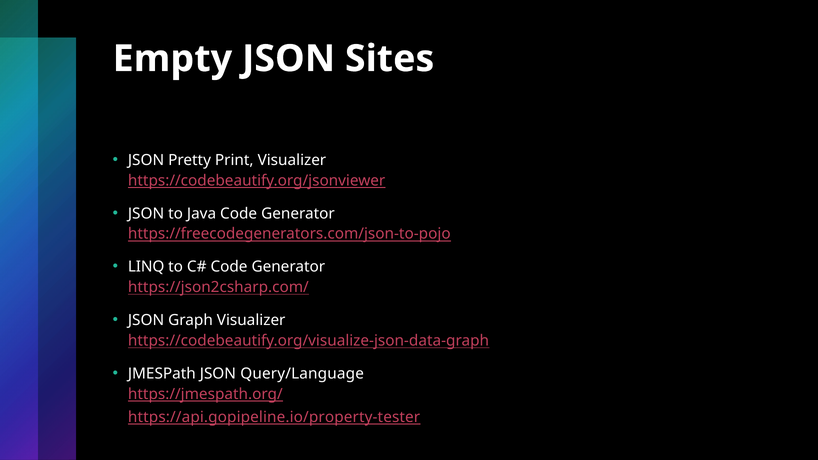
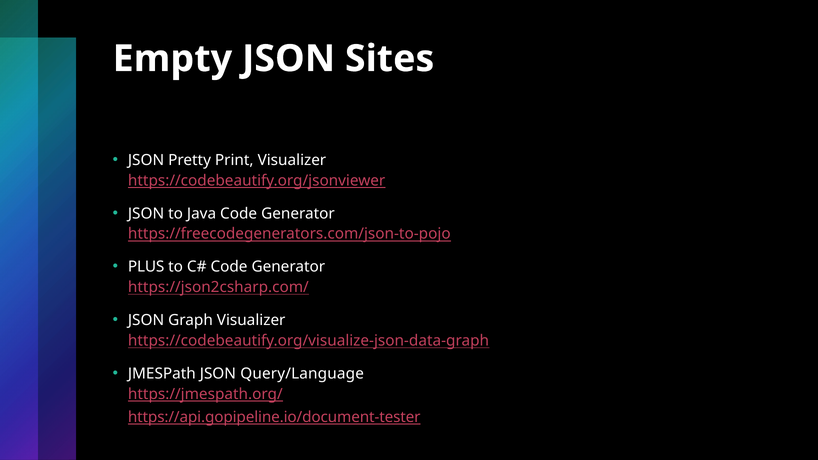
LINQ: LINQ -> PLUS (146, 267)
https://api.gopipeline.io/property-tester: https://api.gopipeline.io/property-tester -> https://api.gopipeline.io/document-tester (274, 417)
